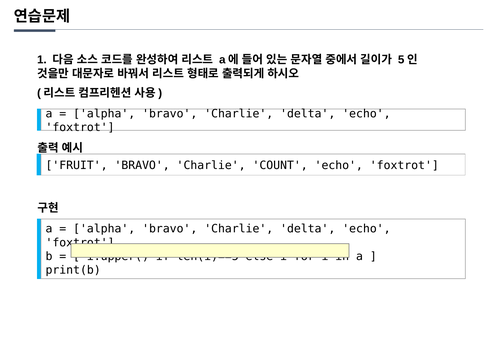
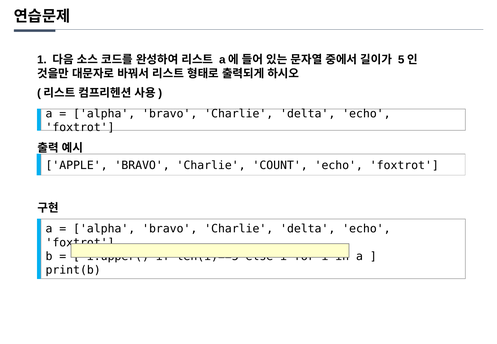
FRUIT: FRUIT -> APPLE (77, 165)
